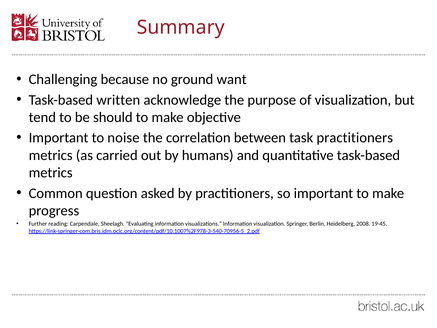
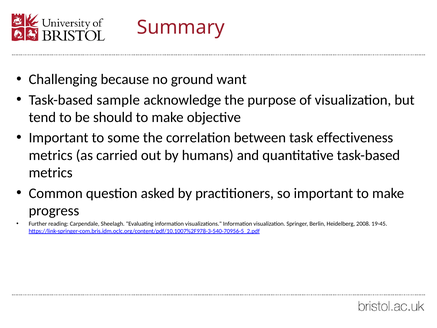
written: written -> sample (118, 100)
noise: noise -> some (124, 138)
task practitioners: practitioners -> effectiveness (355, 138)
